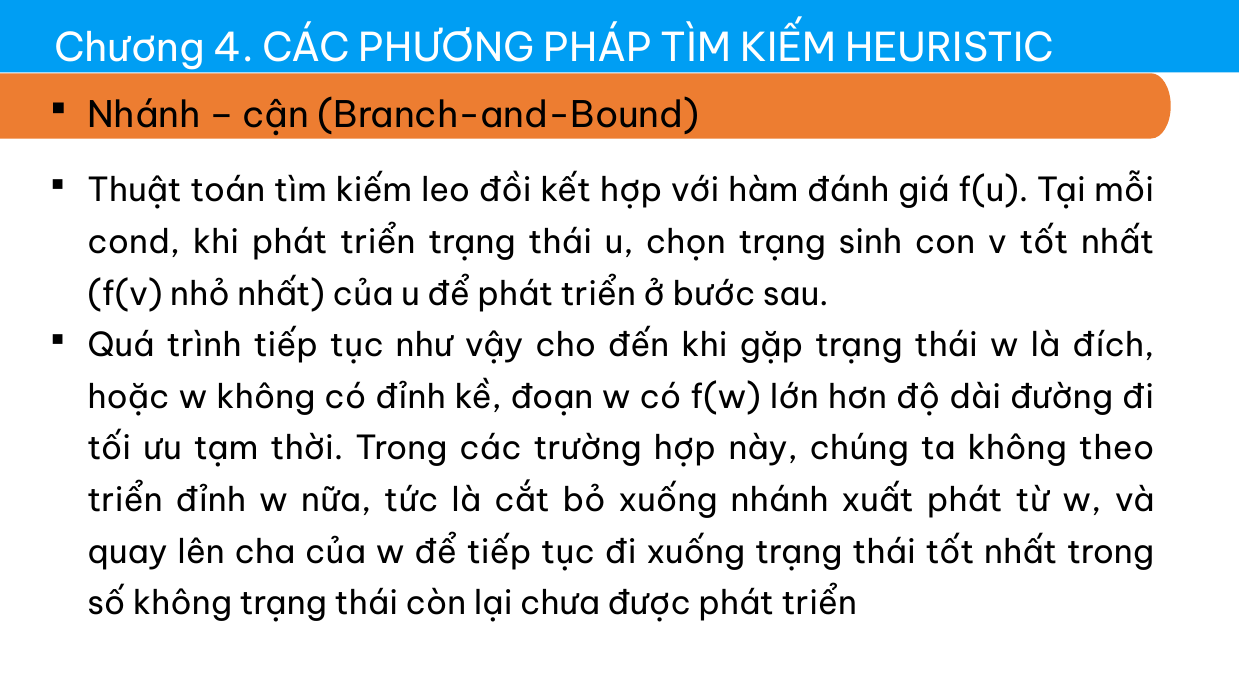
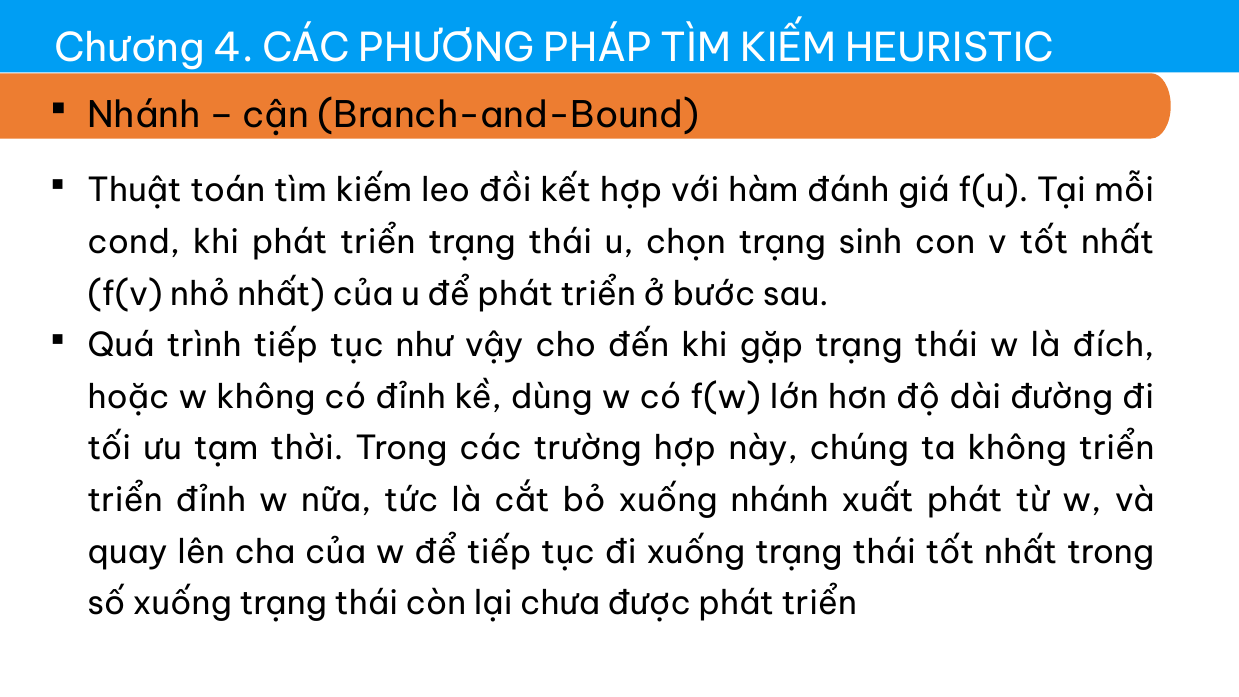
đoạn: đoạn -> dùng (552, 397)
không theo: theo -> triển (1117, 449)
số không: không -> xuống (182, 604)
